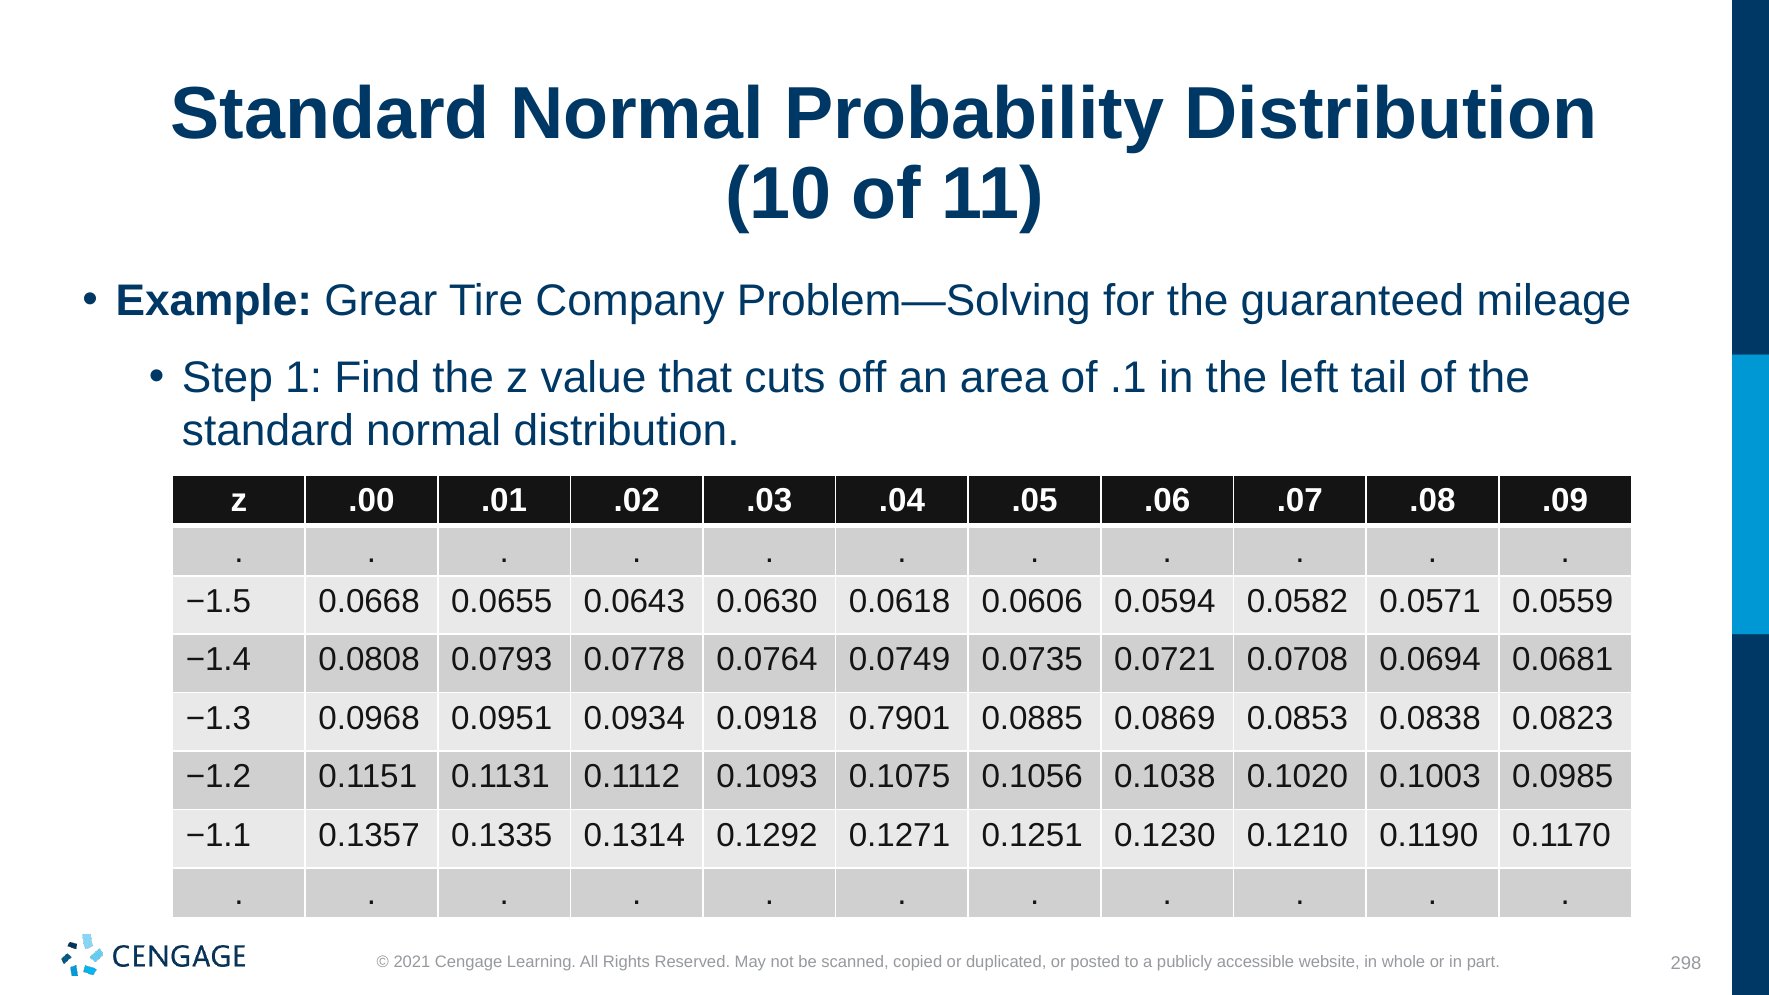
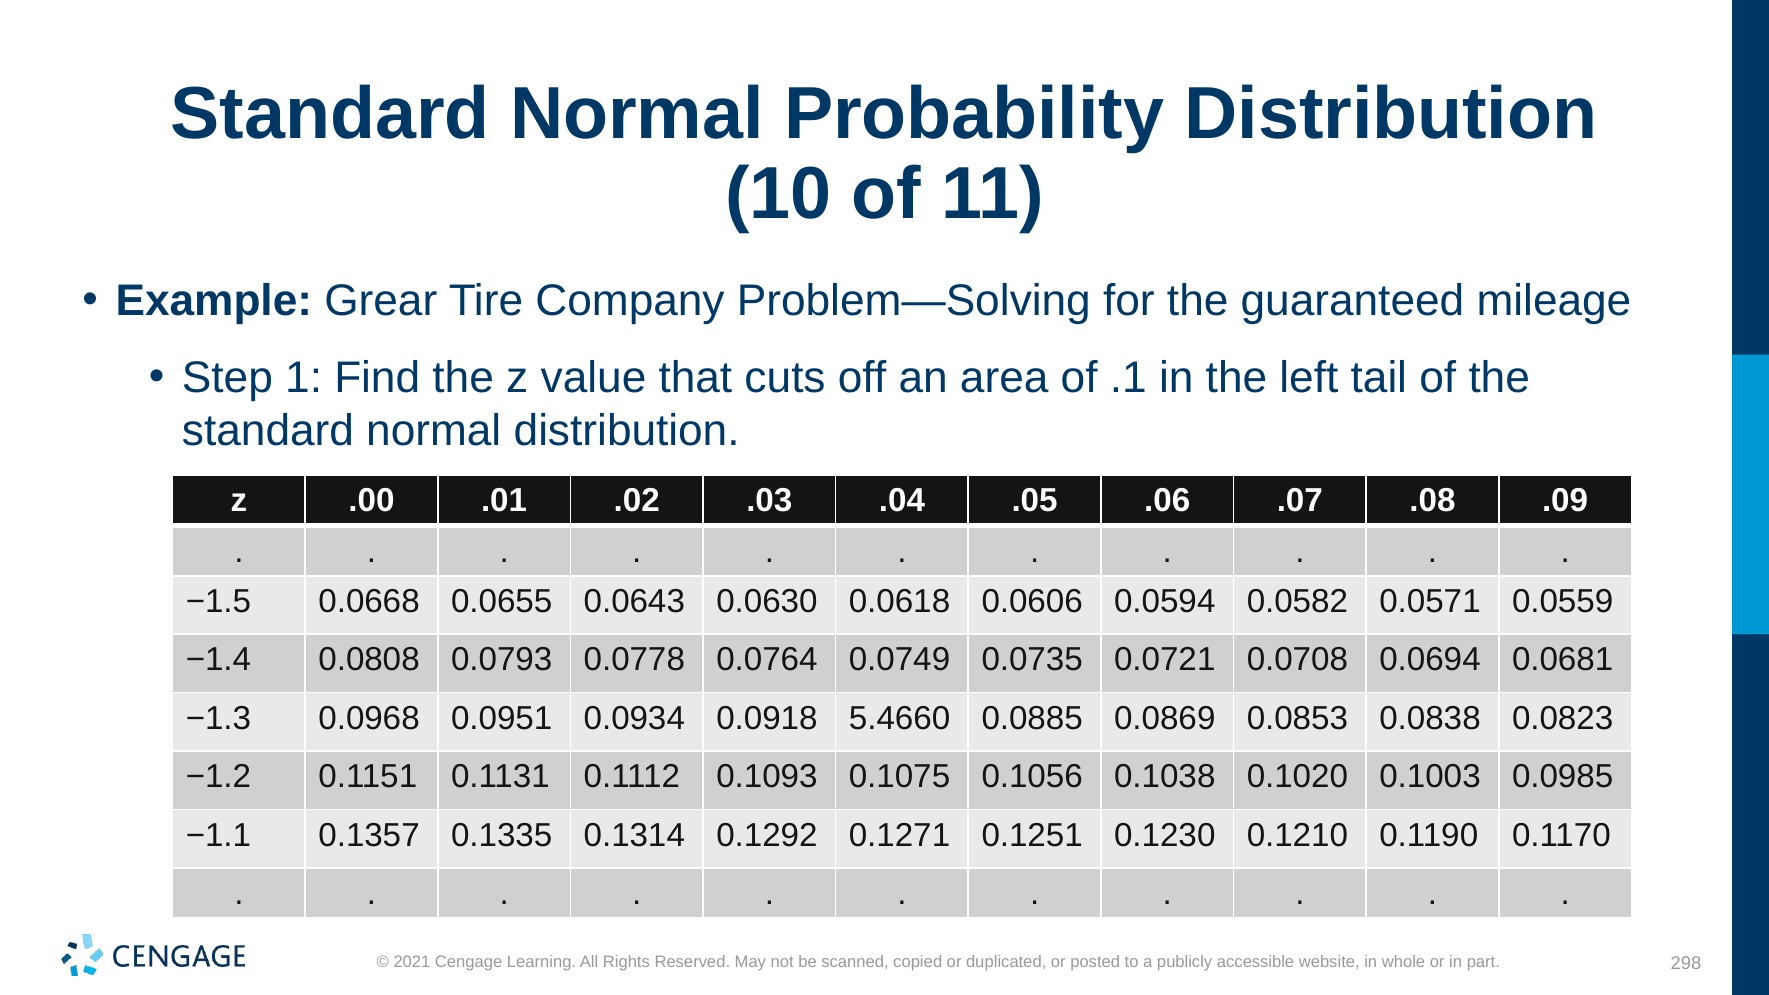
0.7901: 0.7901 -> 5.4660 (900, 718)
